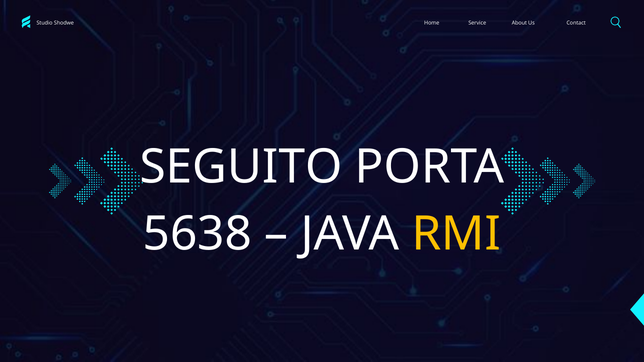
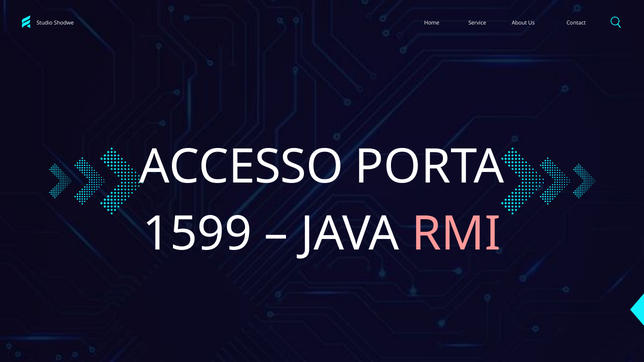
SEGUITO: SEGUITO -> ACCESSO (241, 167)
5638: 5638 -> 1599 (197, 234)
RMI colour: yellow -> pink (456, 234)
